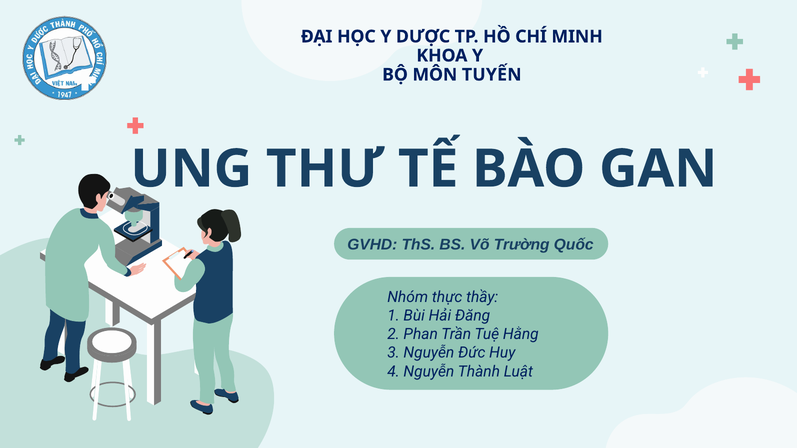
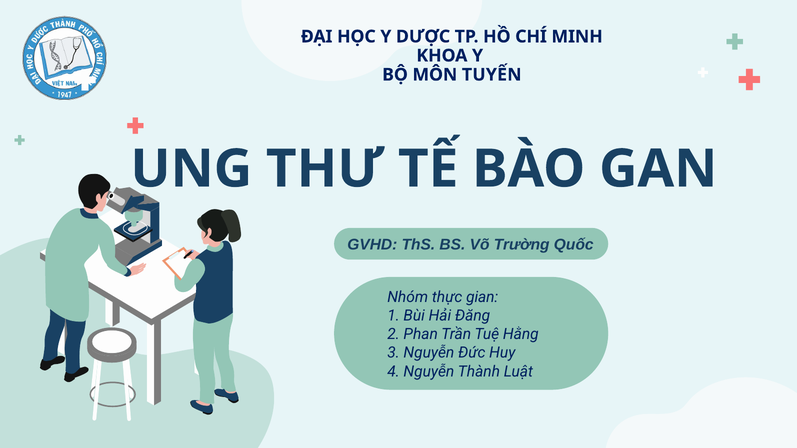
thầy: thầy -> gian (482, 297)
